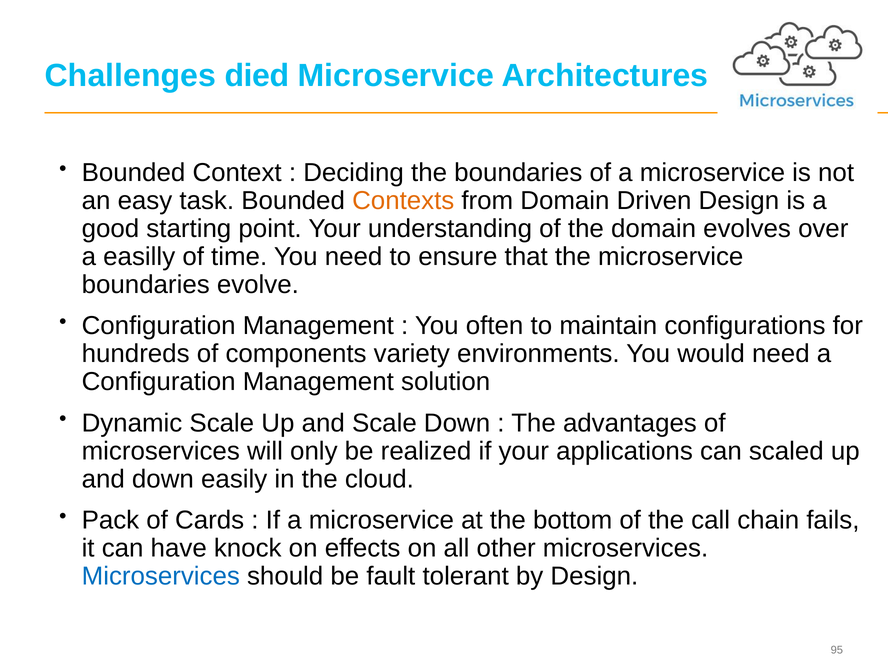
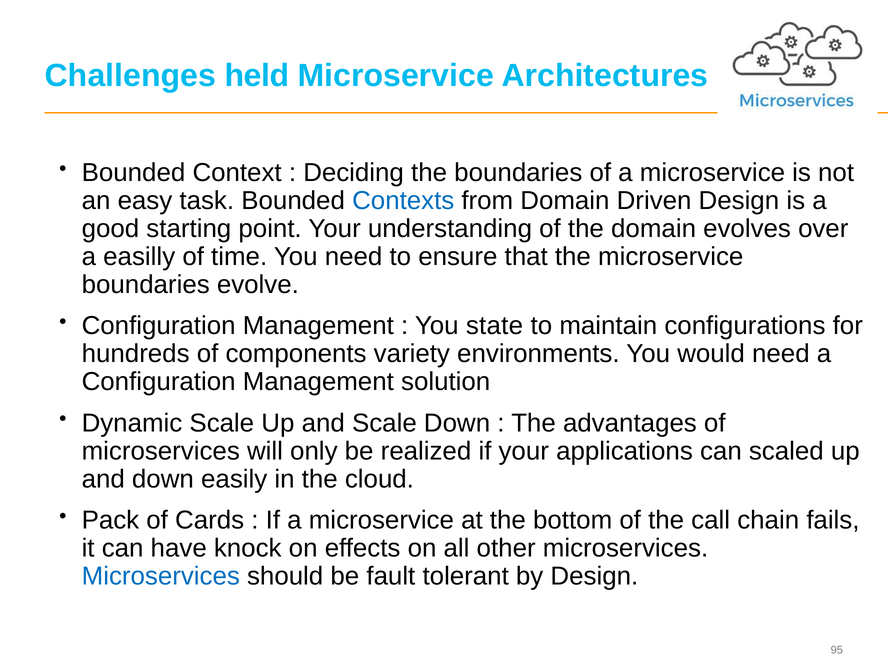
died: died -> held (257, 76)
Contexts colour: orange -> blue (403, 201)
often: often -> state (494, 326)
